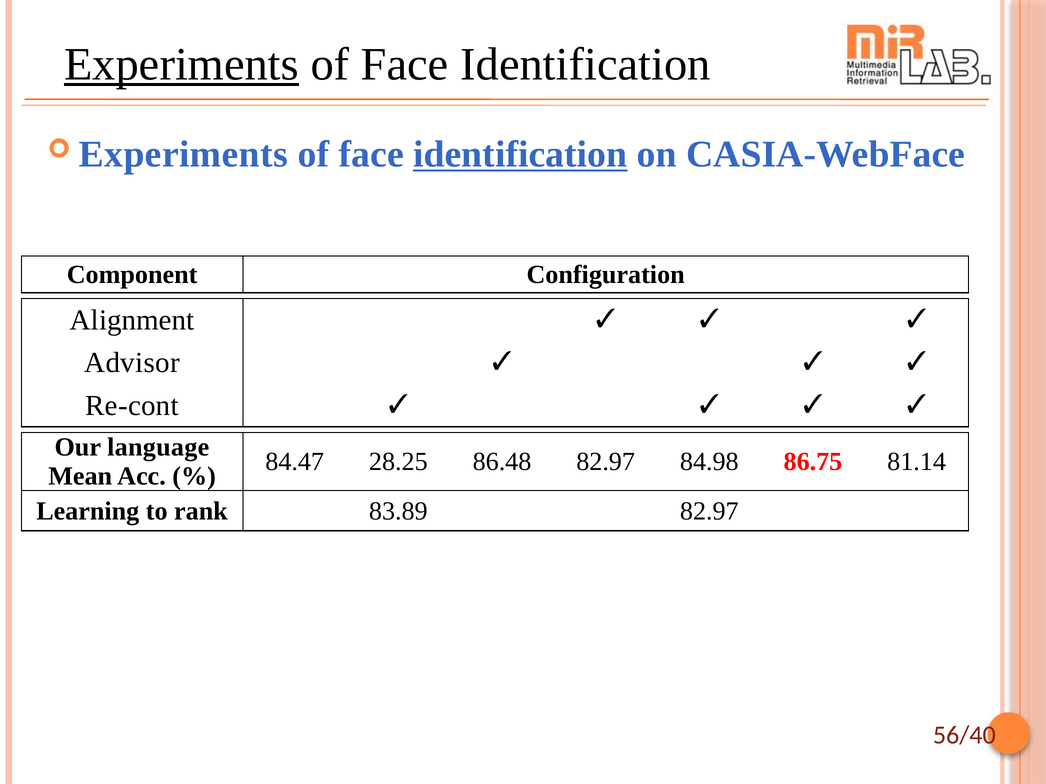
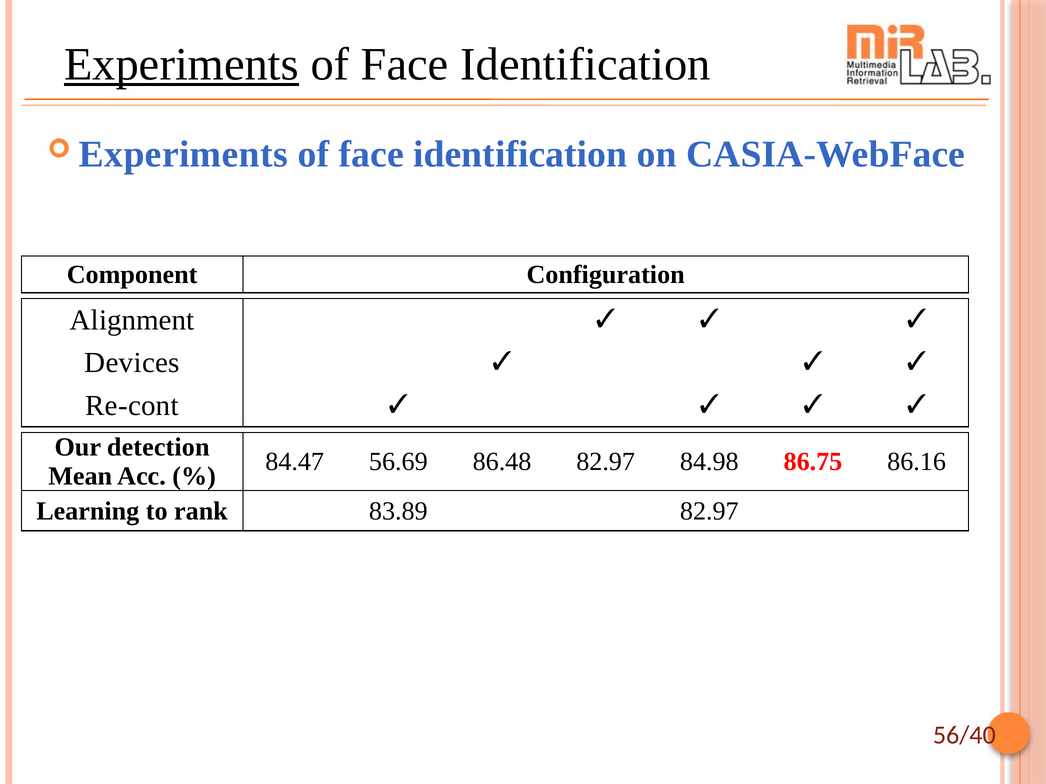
identification underline: present -> none (520, 154)
Advisor: Advisor -> Devices (132, 363)
language: language -> detection (158, 448)
28.25: 28.25 -> 56.69 (398, 462)
81.14: 81.14 -> 86.16 (917, 462)
